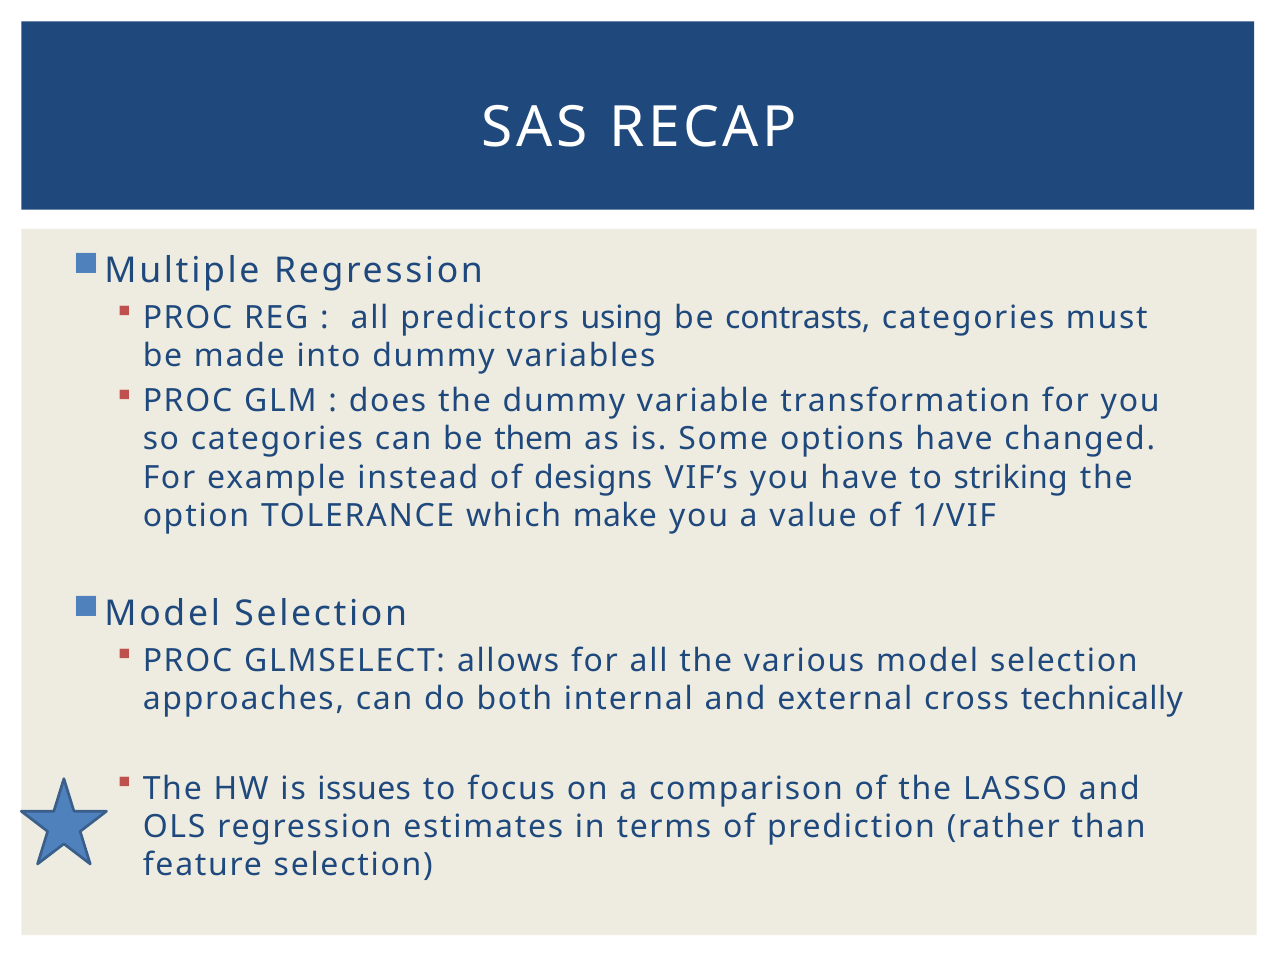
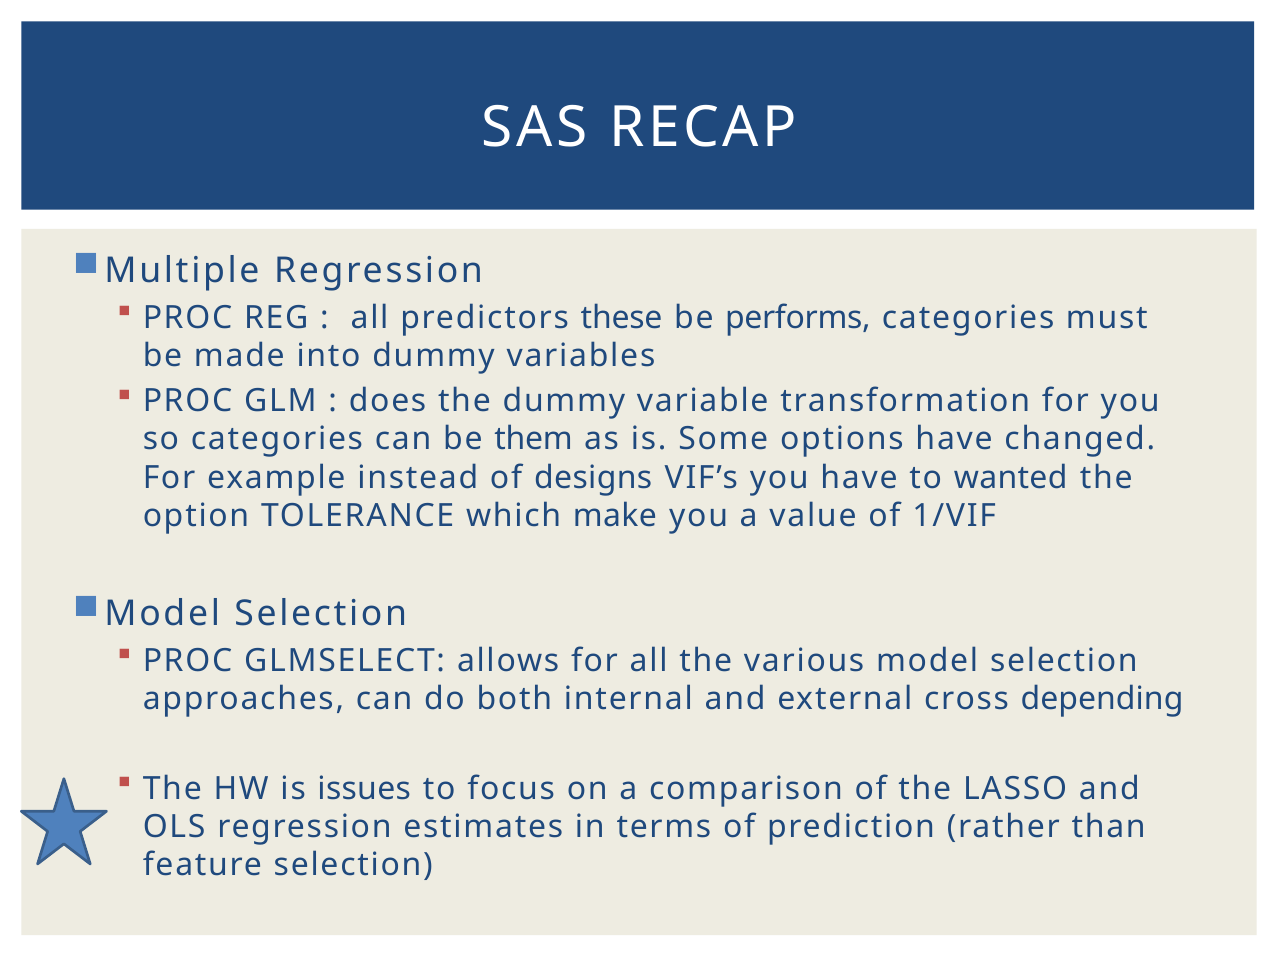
using: using -> these (622, 317)
contrasts: contrasts -> performs (798, 317)
striking: striking -> wanted (1011, 477)
technically: technically -> depending (1102, 698)
